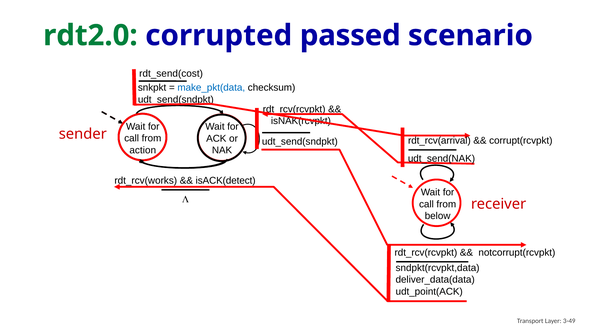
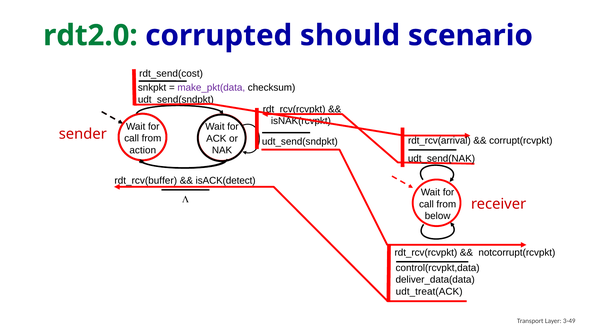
passed: passed -> should (350, 36)
make_pkt(data colour: blue -> purple (211, 88)
rdt_rcv(works: rdt_rcv(works -> rdt_rcv(buffer (146, 181)
sndpkt(rcvpkt,data: sndpkt(rcvpkt,data -> control(rcvpkt,data (438, 268)
udt_point(ACK: udt_point(ACK -> udt_treat(ACK (429, 292)
